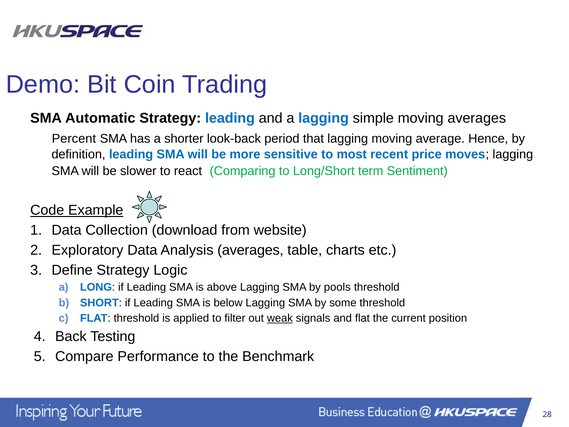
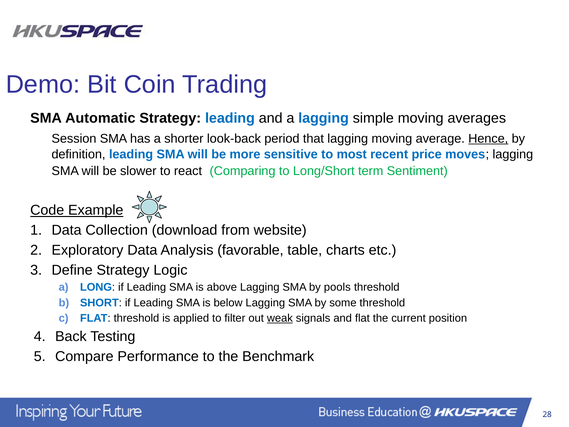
Percent: Percent -> Session (74, 139)
Hence underline: none -> present (488, 139)
Analysis averages: averages -> favorable (250, 250)
